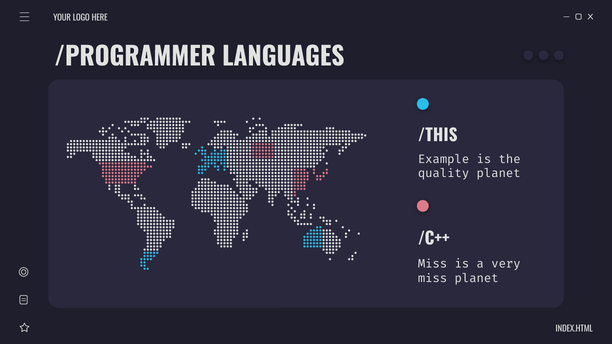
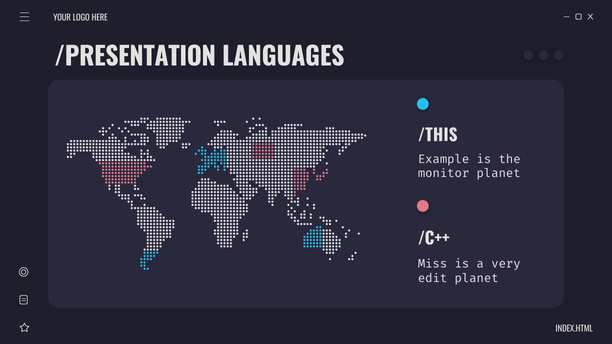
/PROGRAMMER: /PROGRAMMER -> /PRESENTATION (135, 57)
quality: quality -> monitor (444, 174)
miss: miss -> edit (433, 278)
